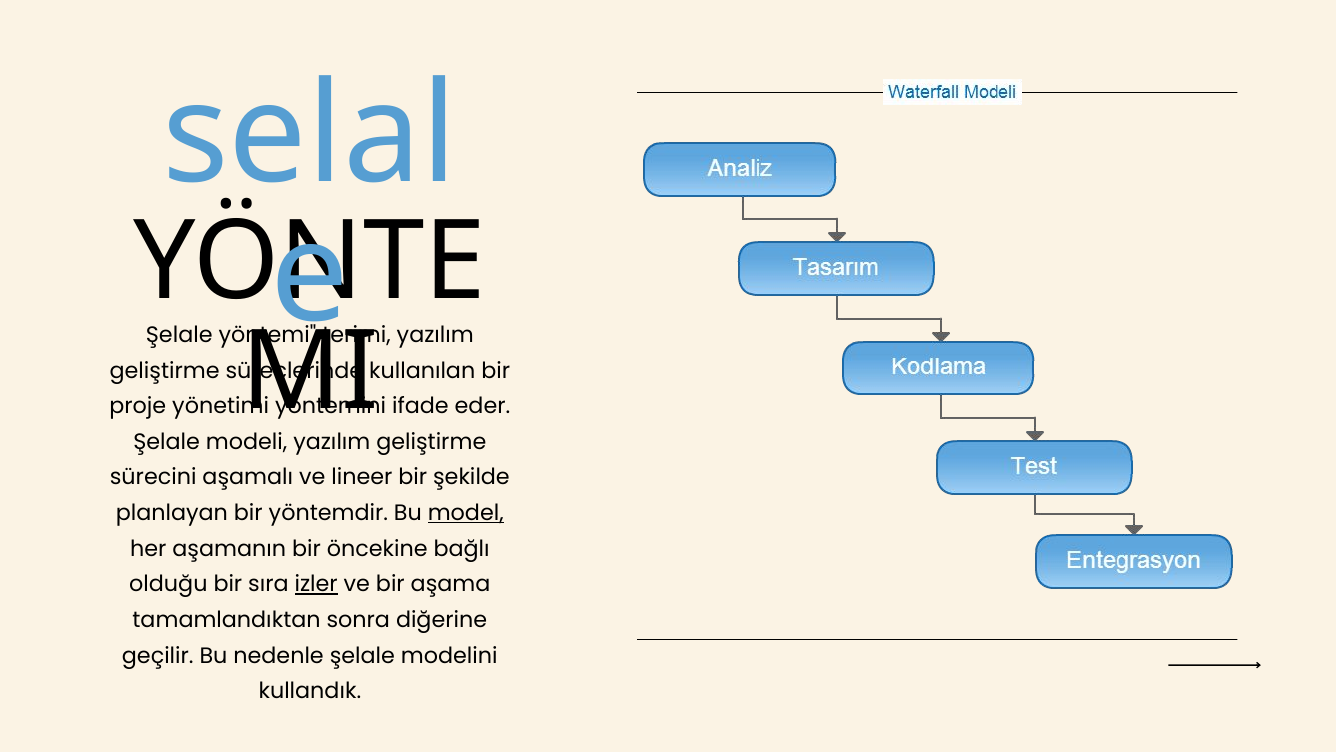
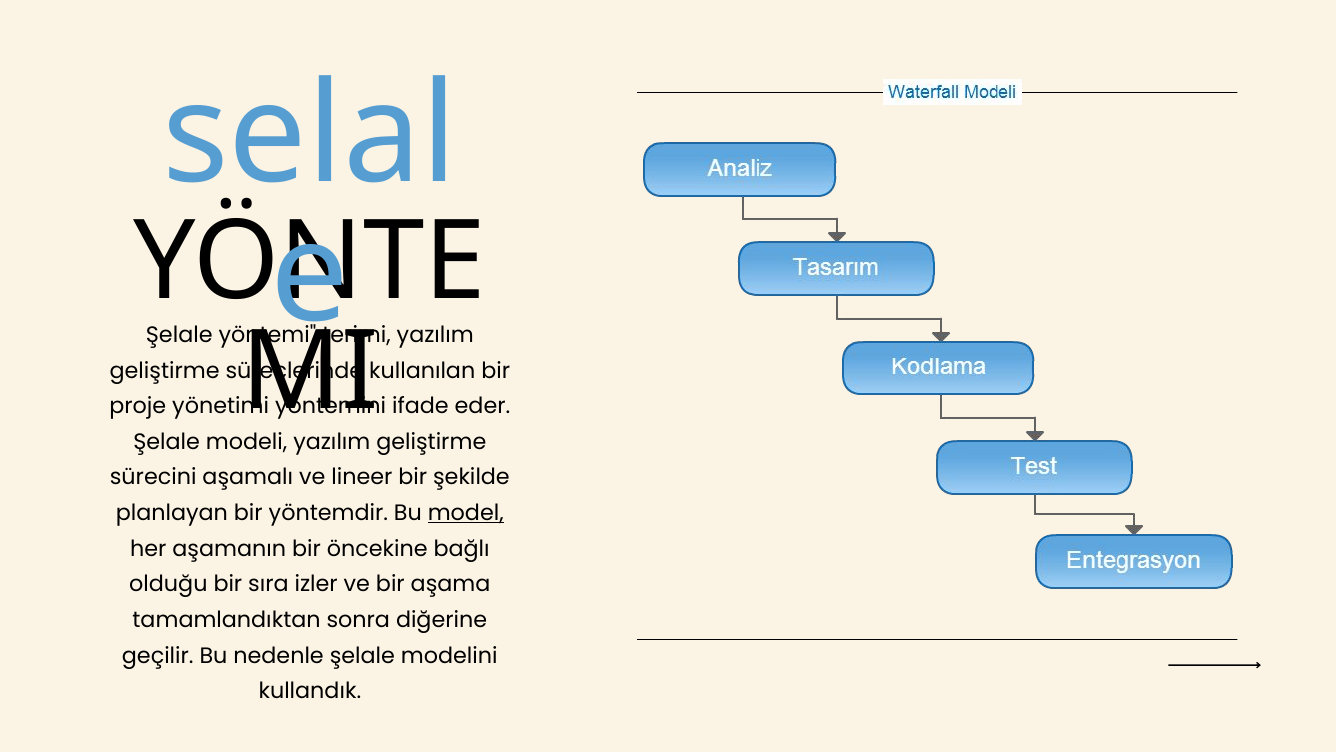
izler underline: present -> none (316, 584)
